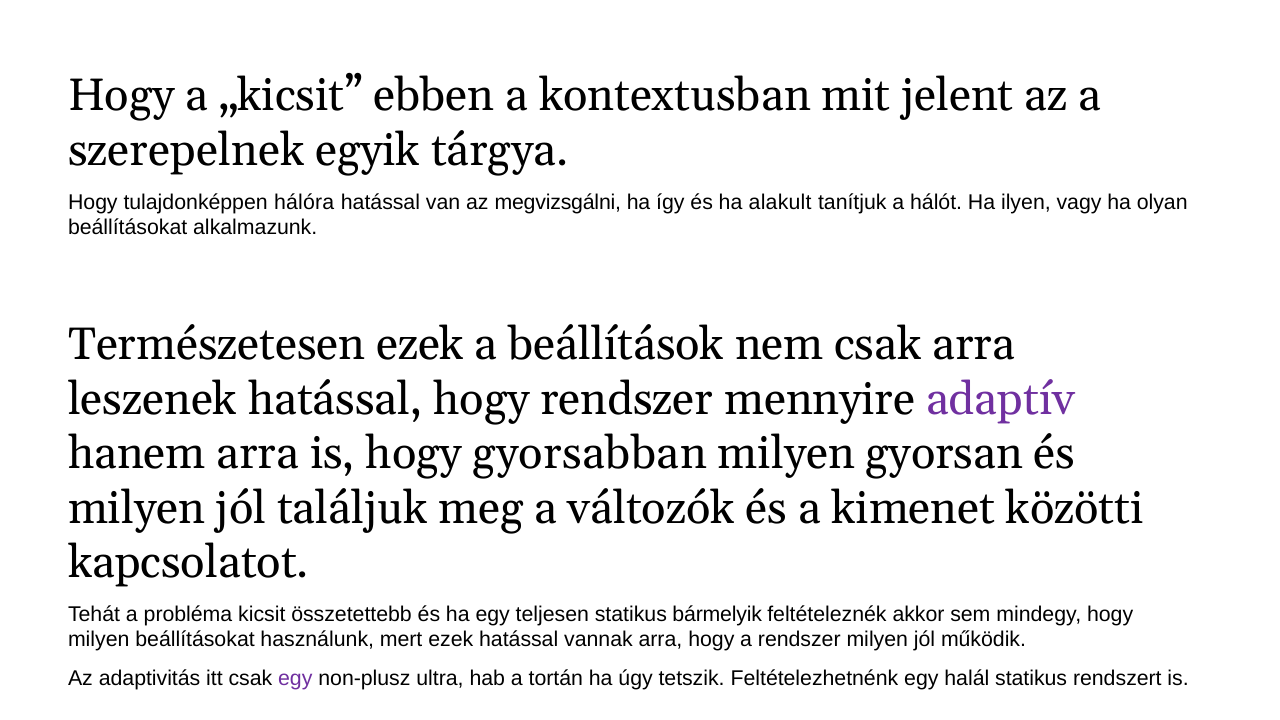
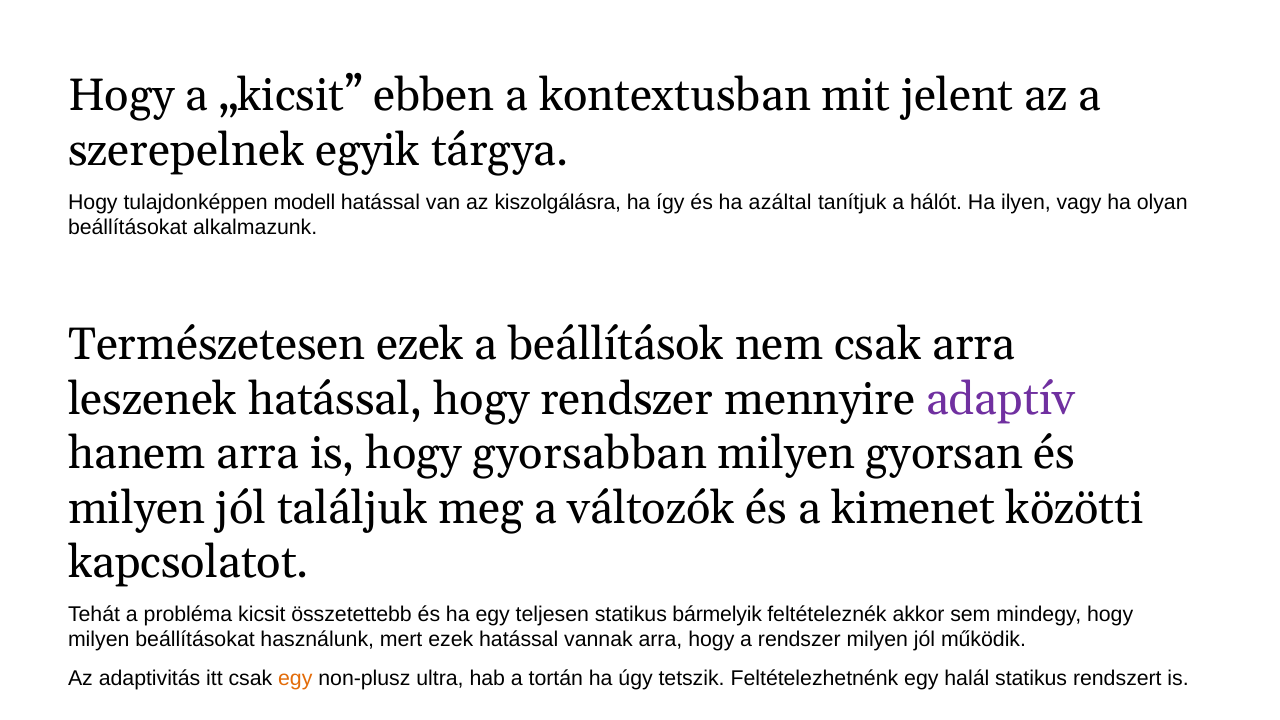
hálóra: hálóra -> modell (304, 202)
megvizsgálni: megvizsgálni -> kiszolgálásra (558, 202)
alakult: alakult -> azáltal (780, 202)
egy colour: purple -> orange (295, 679)
